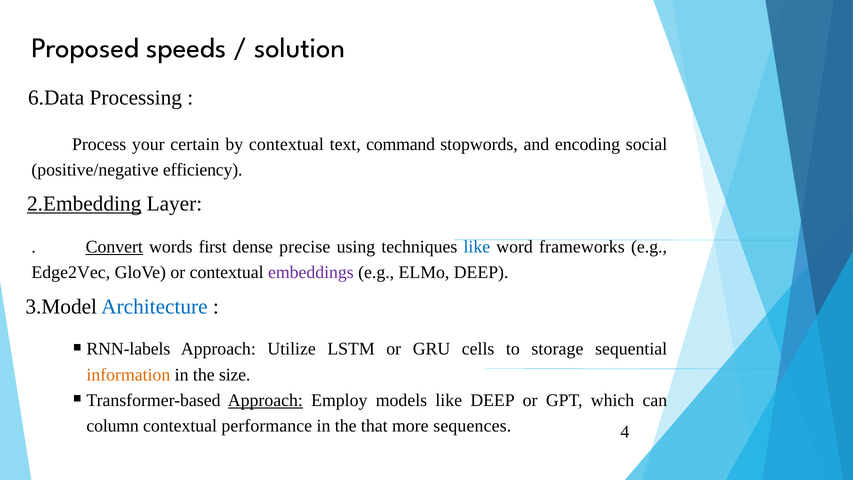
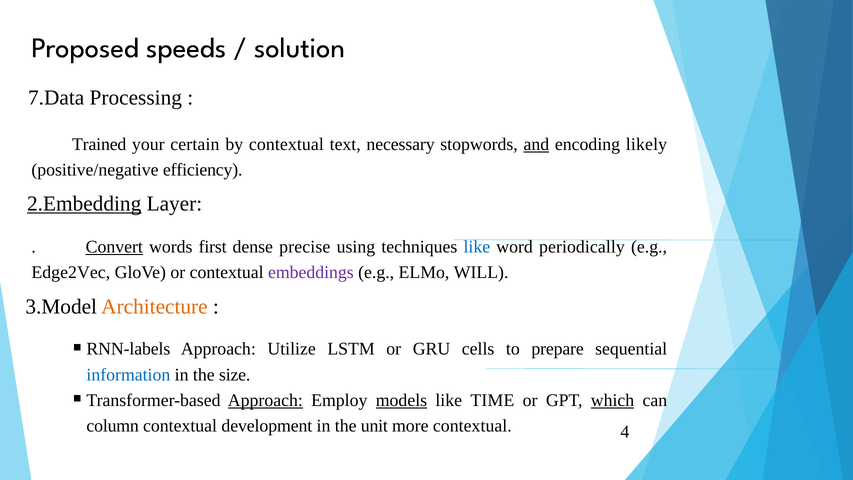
6.Data: 6.Data -> 7.Data (56, 97)
Process: Process -> Trained (99, 144)
command: command -> necessary (401, 144)
and underline: none -> present (536, 144)
social: social -> likely (646, 144)
frameworks: frameworks -> periodically (582, 247)
ELMo DEEP: DEEP -> WILL (481, 272)
Architecture colour: blue -> orange (154, 307)
storage: storage -> prepare (558, 349)
information colour: orange -> blue (128, 375)
models underline: none -> present (401, 400)
like DEEP: DEEP -> TIME (492, 400)
which underline: none -> present (613, 400)
performance: performance -> development (267, 426)
that: that -> unit (374, 426)
more sequences: sequences -> contextual (472, 426)
